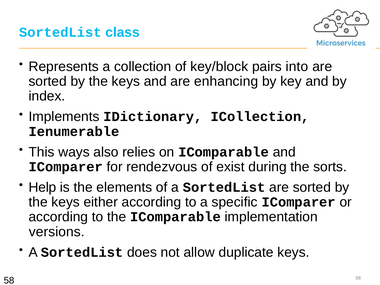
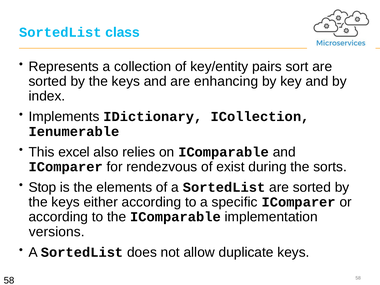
key/block: key/block -> key/entity (219, 67)
into: into -> sort (297, 67)
ways: ways -> excel (74, 152)
Help: Help -> Stop (42, 187)
